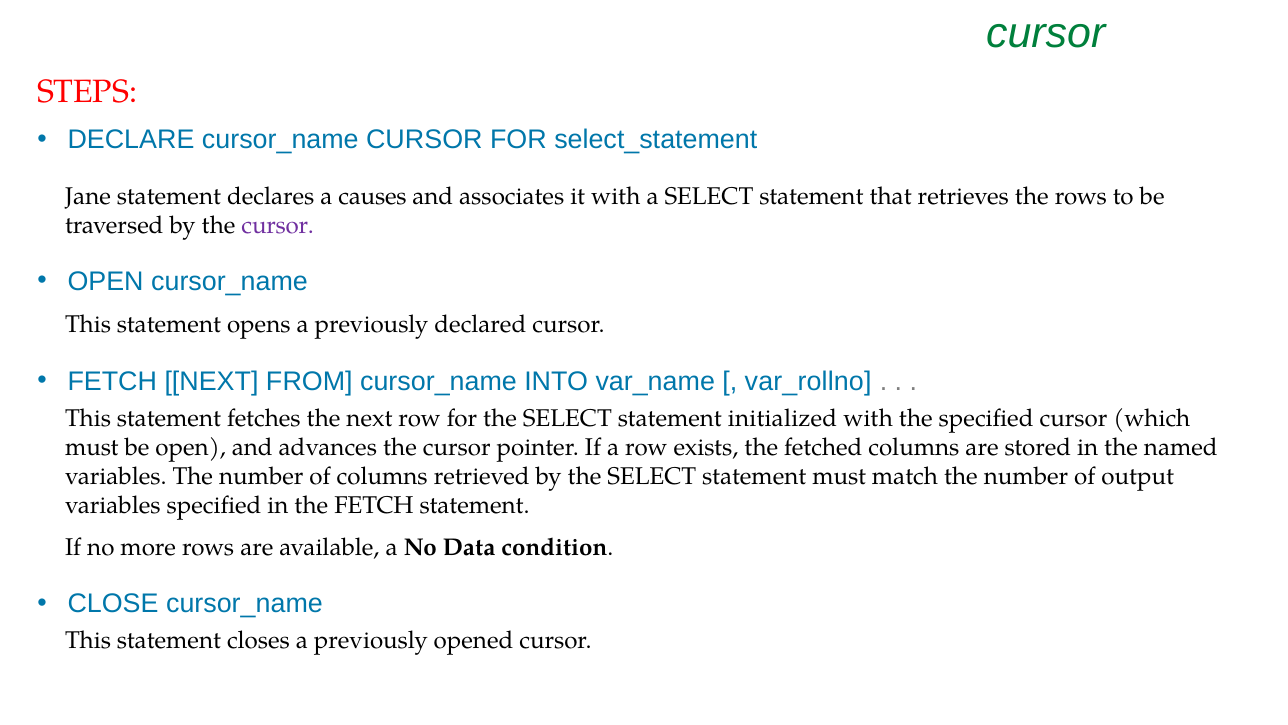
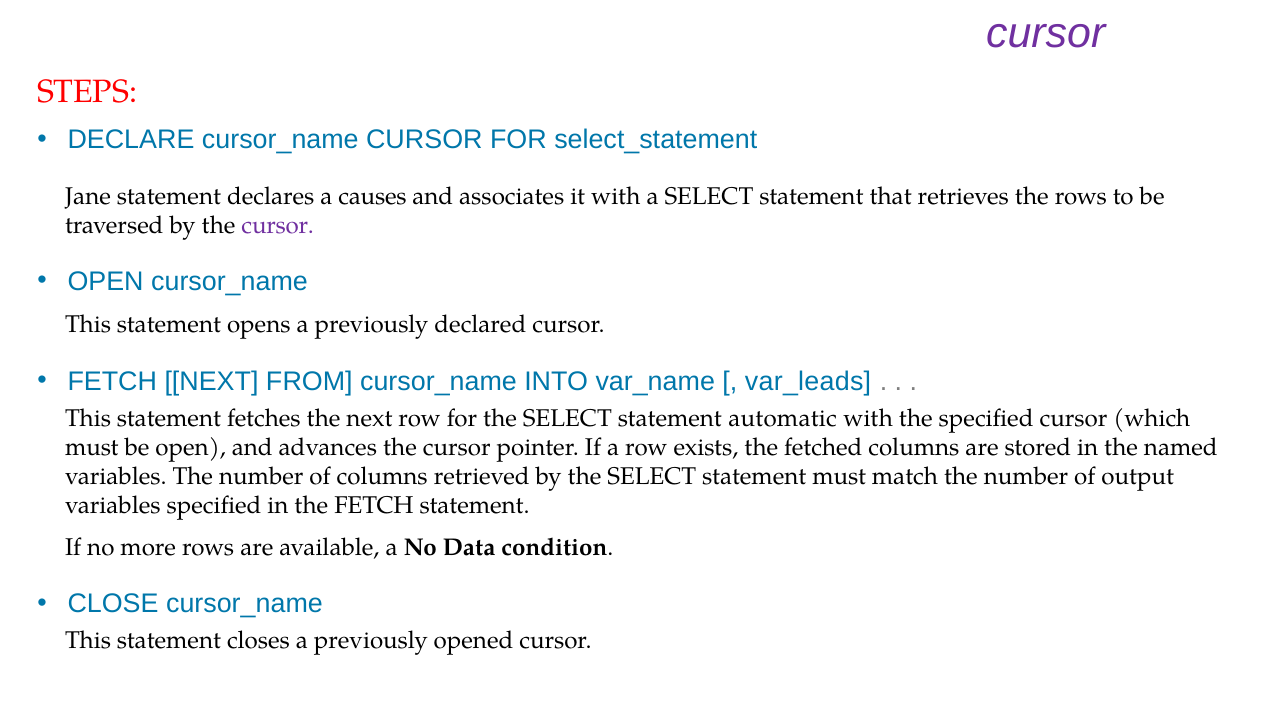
cursor colour: green -> purple (1046, 34)
var_rollno: var_rollno -> var_leads (808, 381)
initialized: initialized -> automatic (783, 418)
